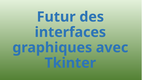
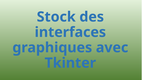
Futur: Futur -> Stock (56, 17)
